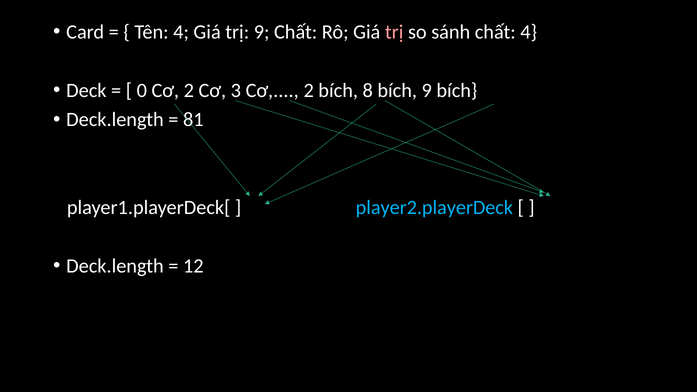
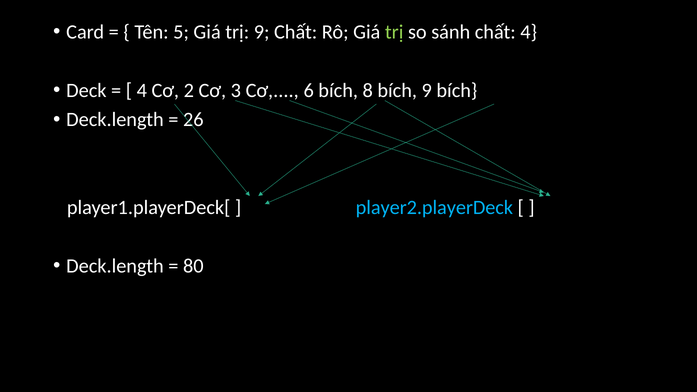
Tên 4: 4 -> 5 (181, 32)
trị colour: pink -> light green (394, 32)
0: 0 -> 4 (142, 91)
3 Cơ 2: 2 -> 6 (309, 91)
81: 81 -> 26 (193, 120)
12: 12 -> 80 (193, 266)
